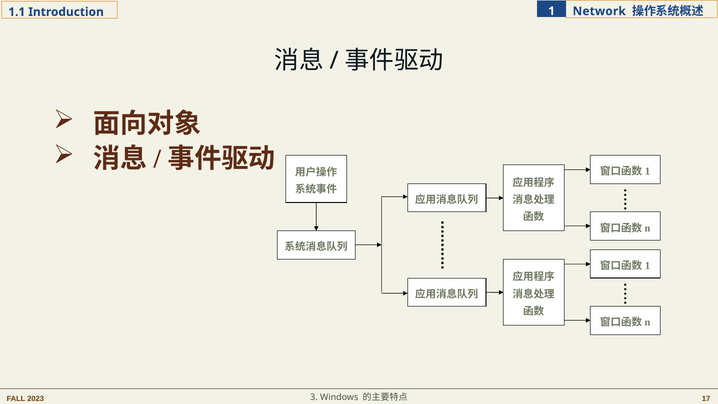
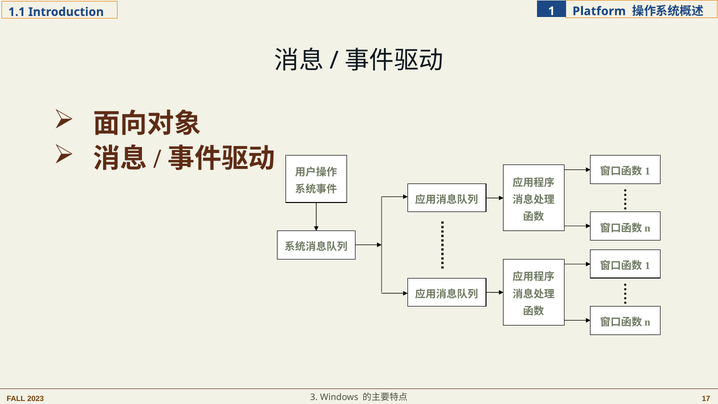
Network: Network -> Platform (599, 11)
